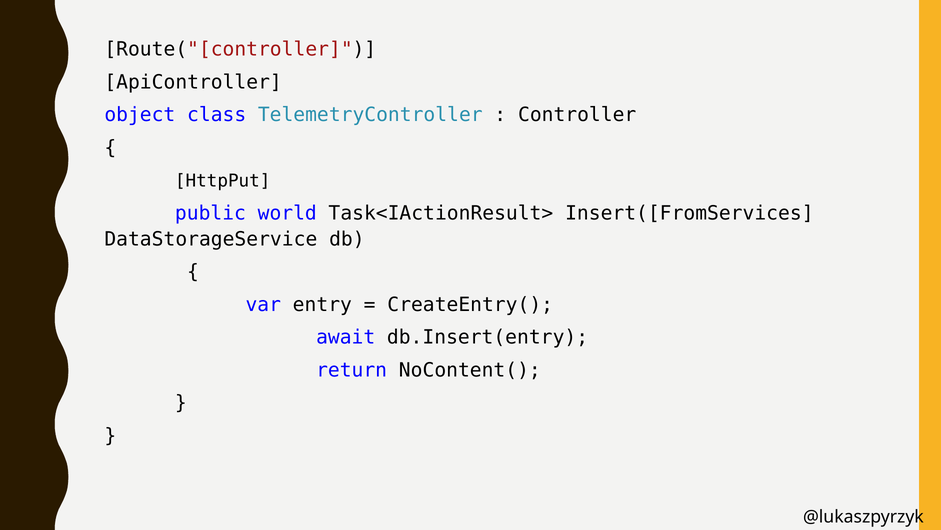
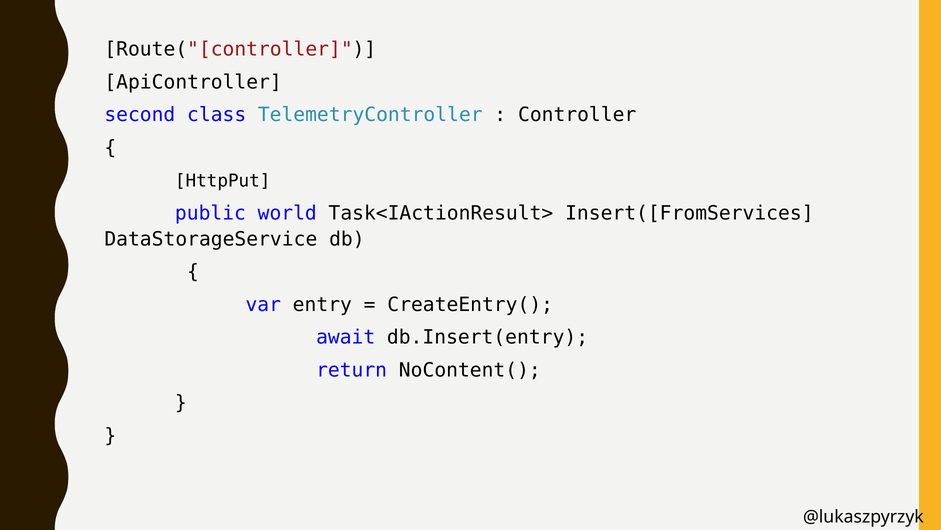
object: object -> second (140, 115)
